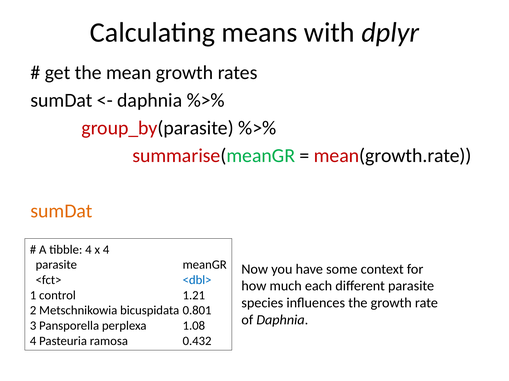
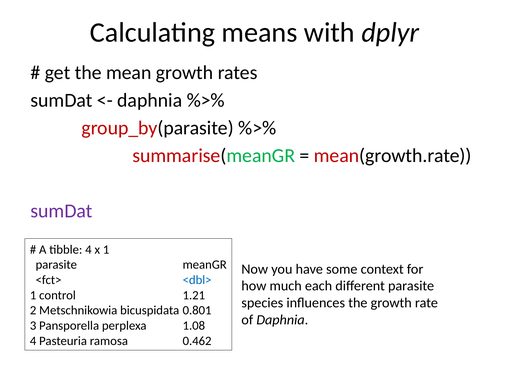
sumDat colour: orange -> purple (62, 211)
x 4: 4 -> 1 (106, 250)
0.432: 0.432 -> 0.462 (197, 342)
